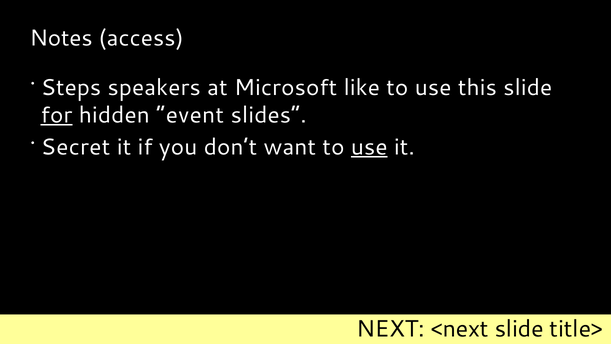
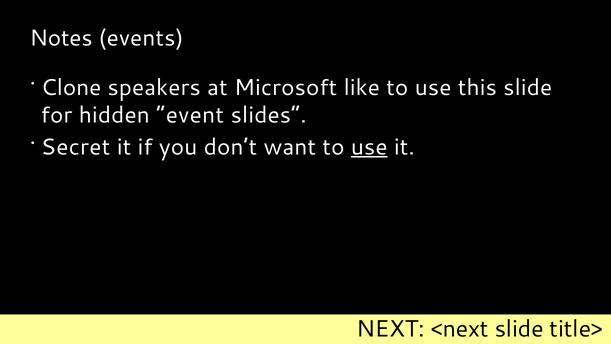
access: access -> events (141, 38)
Steps: Steps -> Clone (71, 87)
for underline: present -> none (57, 115)
